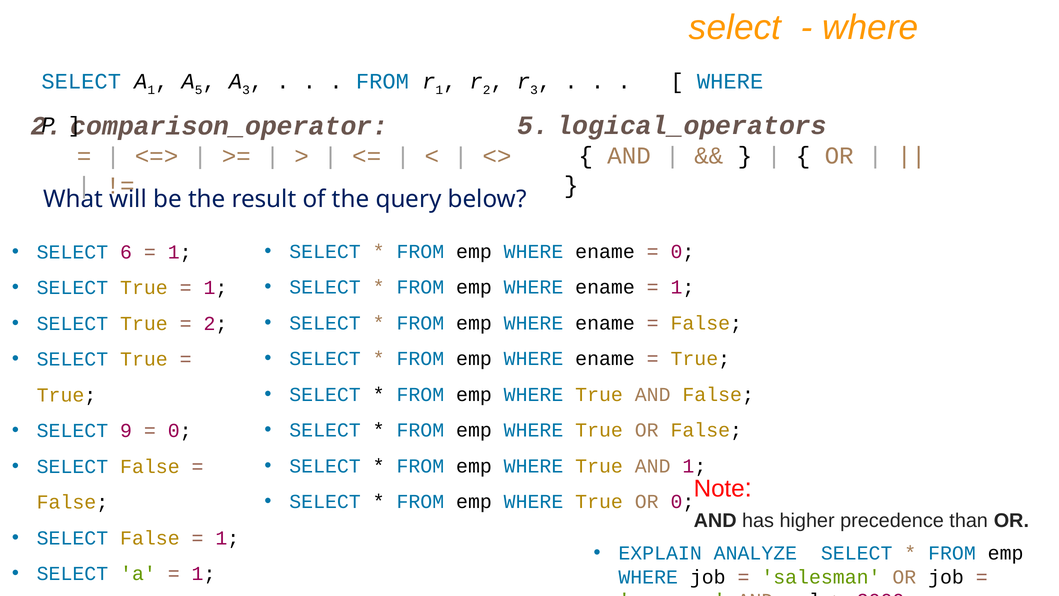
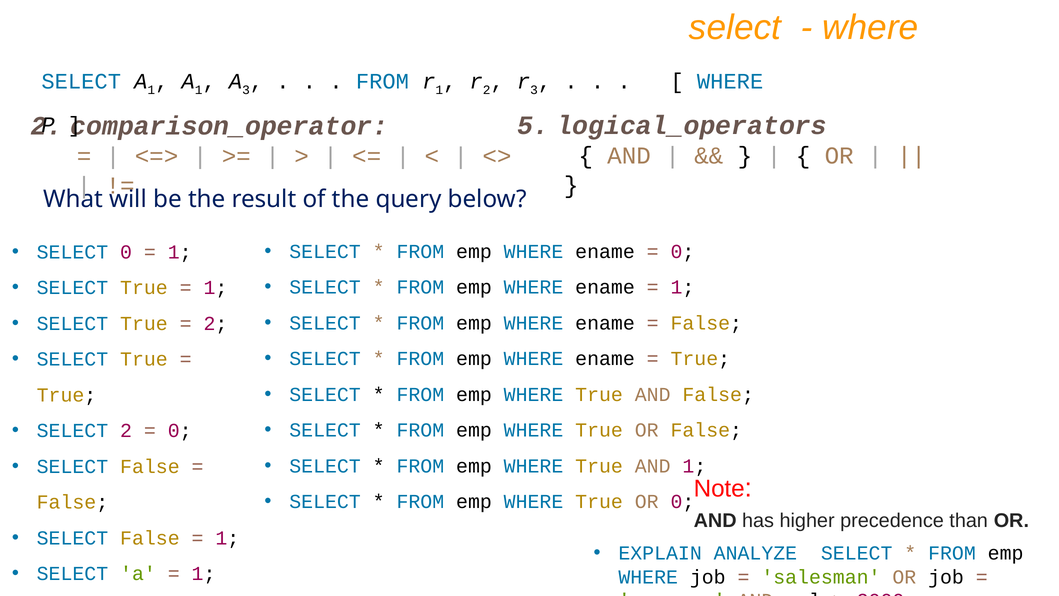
5: 5 -> 1 (199, 90)
SELECT 6: 6 -> 0 (126, 252)
SELECT 9: 9 -> 2 (126, 431)
